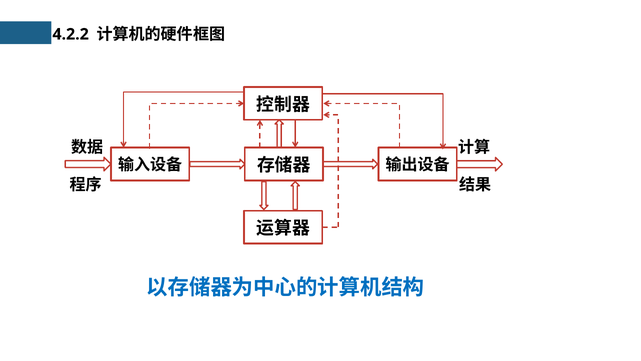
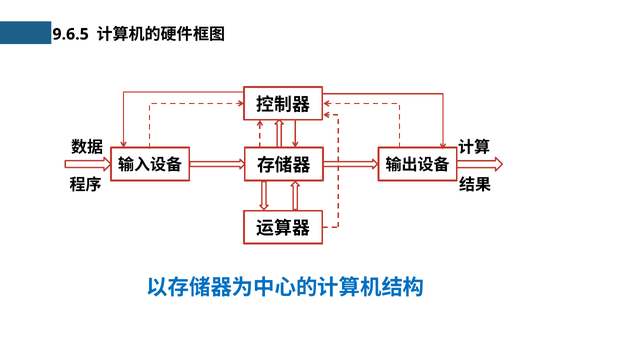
4.2.2: 4.2.2 -> 9.6.5 (71, 34)
